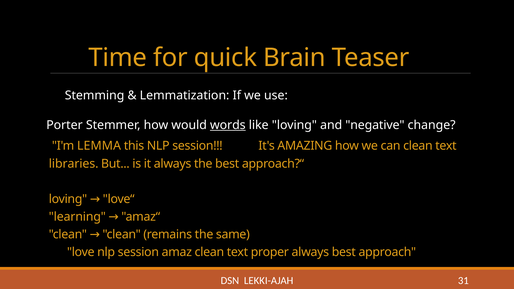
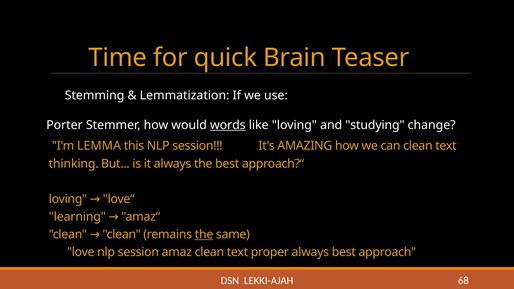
negative: negative -> studying (375, 125)
libraries: libraries -> thinking (74, 164)
the underline: none -> present (204, 235)
31: 31 -> 68 (463, 281)
